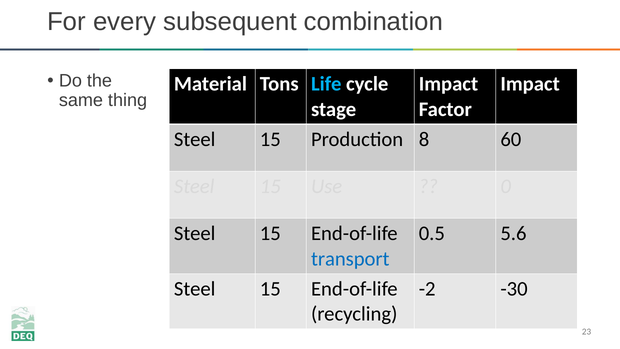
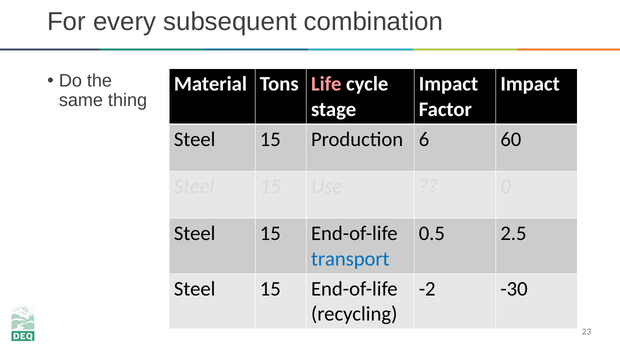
Life colour: light blue -> pink (326, 84)
8: 8 -> 6 (424, 139)
5.6: 5.6 -> 2.5 (513, 233)
